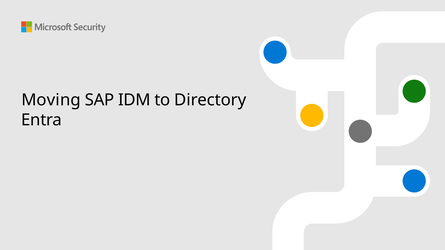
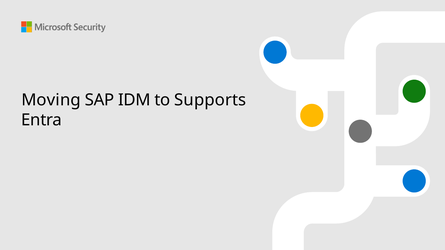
Directory: Directory -> Supports (210, 100)
